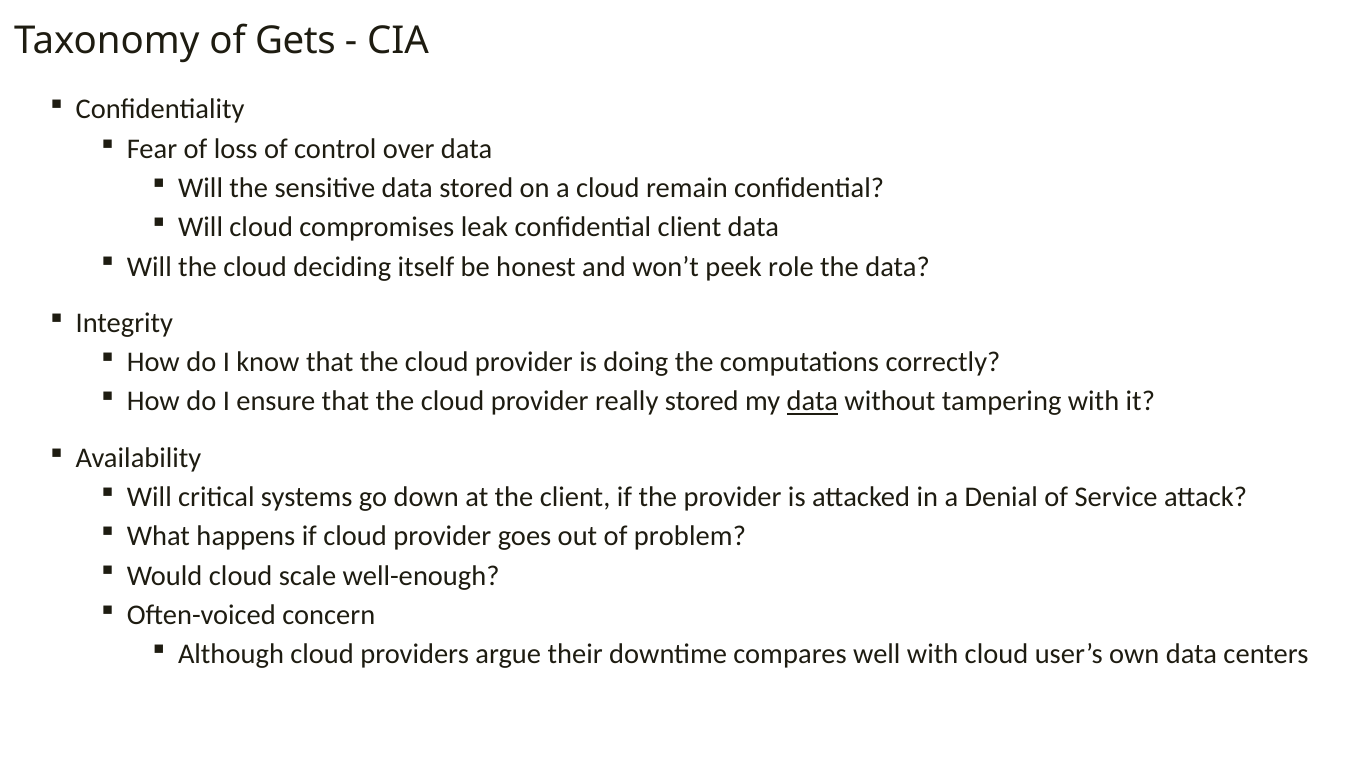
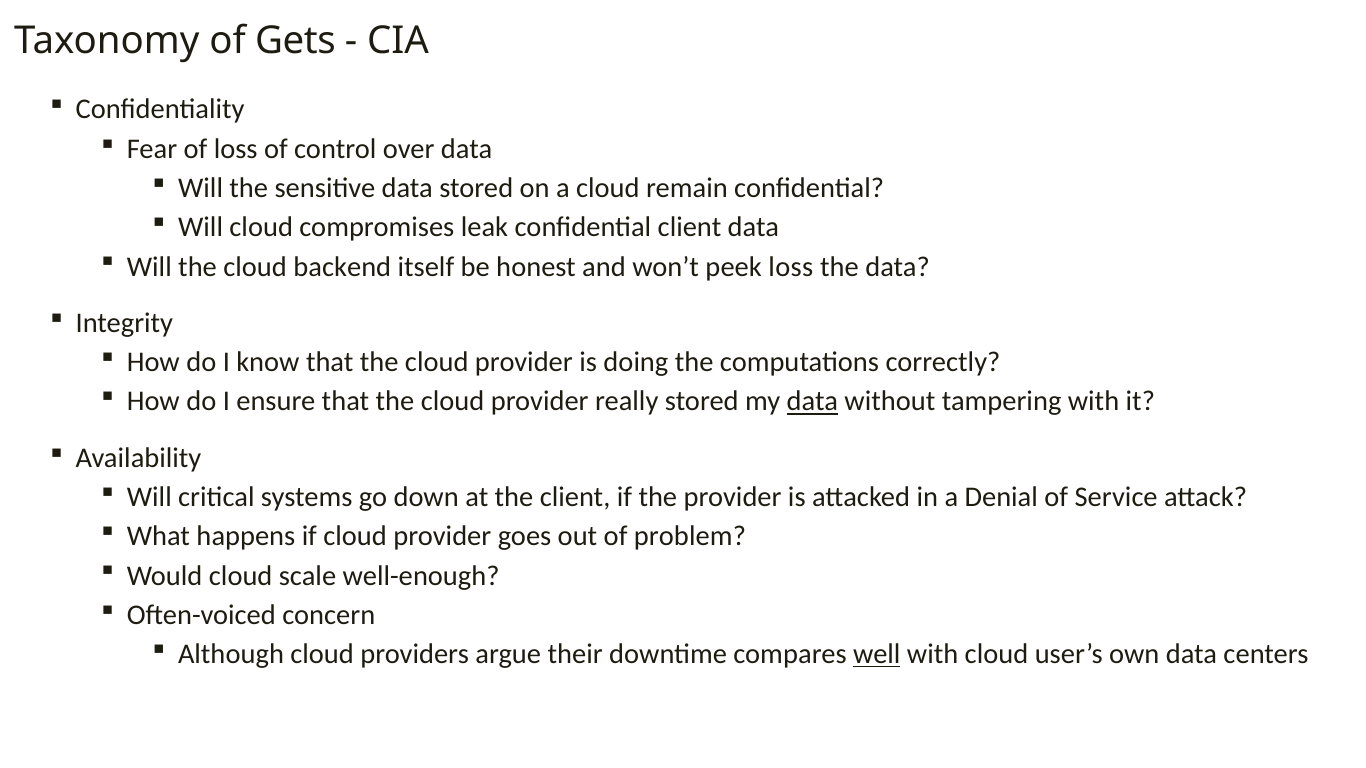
deciding: deciding -> backend (342, 267)
peek role: role -> loss (791, 267)
well underline: none -> present (877, 654)
